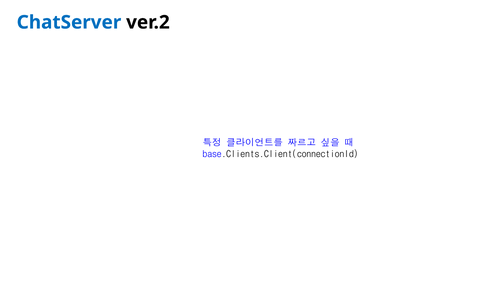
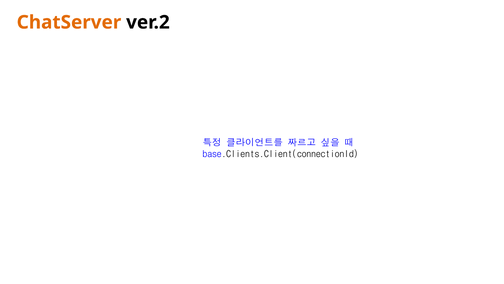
ChatServer colour: blue -> orange (69, 22)
